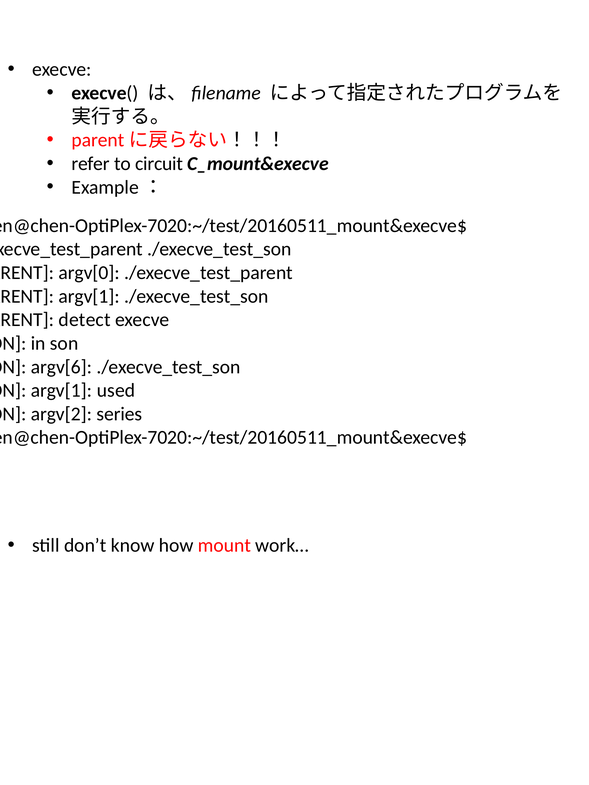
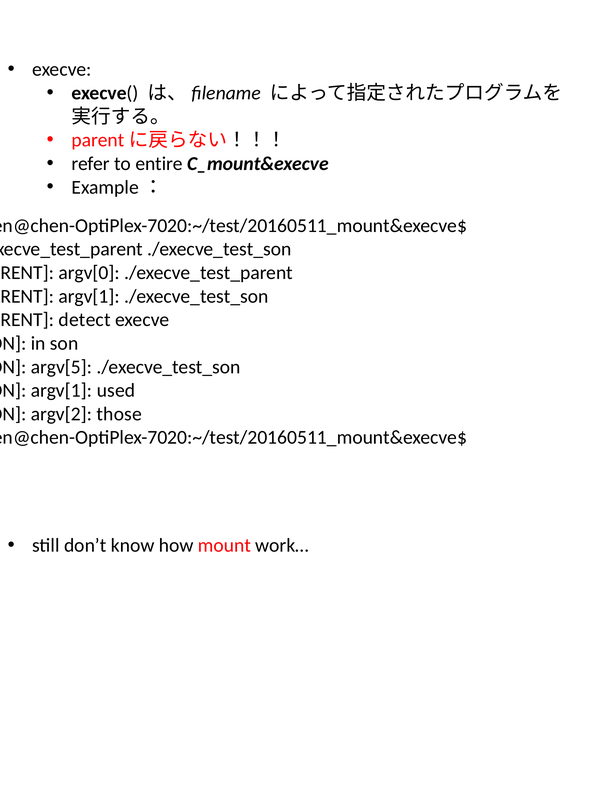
circuit: circuit -> entire (159, 164)
argv[6: argv[6 -> argv[5 (61, 367)
series: series -> those (119, 414)
